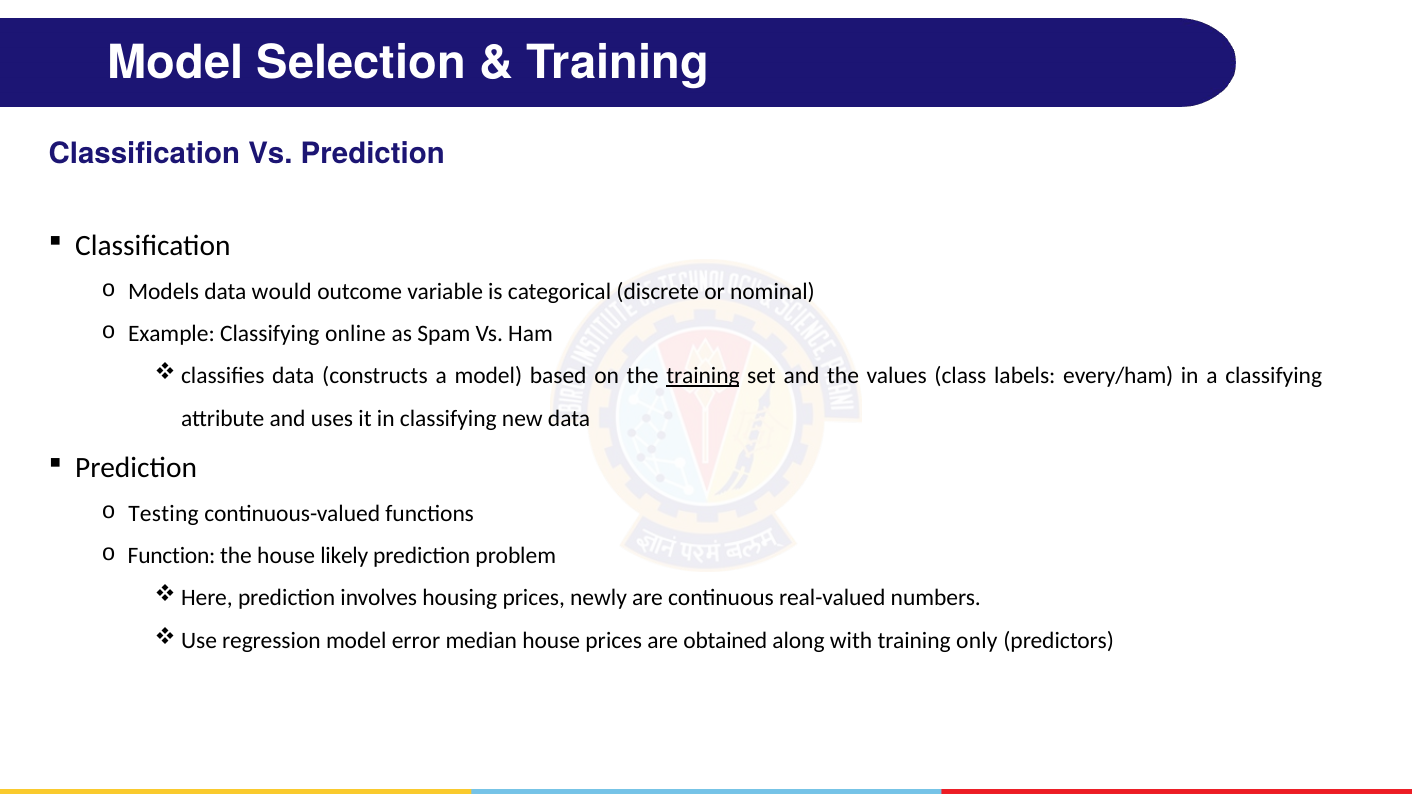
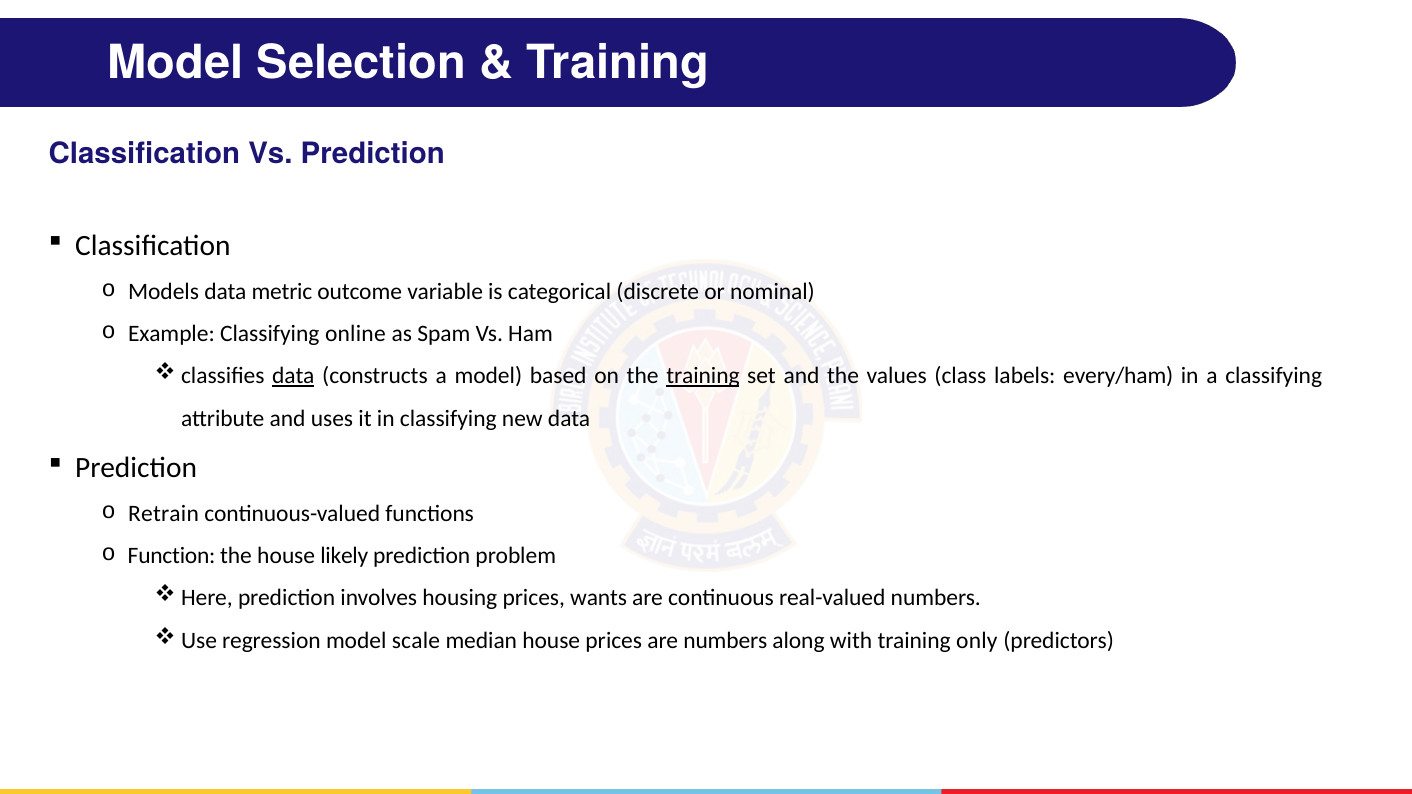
would: would -> metric (282, 292)
data underline: none -> present (293, 376)
Testing: Testing -> Retrain (164, 514)
newly: newly -> wants (599, 598)
error: error -> scale (416, 641)
are obtained: obtained -> numbers (725, 641)
